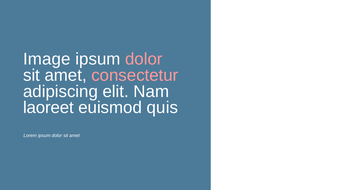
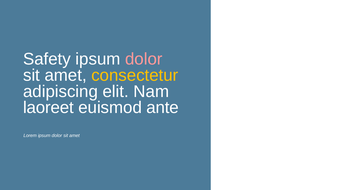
Image: Image -> Safety (47, 59)
consectetur colour: pink -> yellow (135, 75)
quis: quis -> ante (163, 107)
